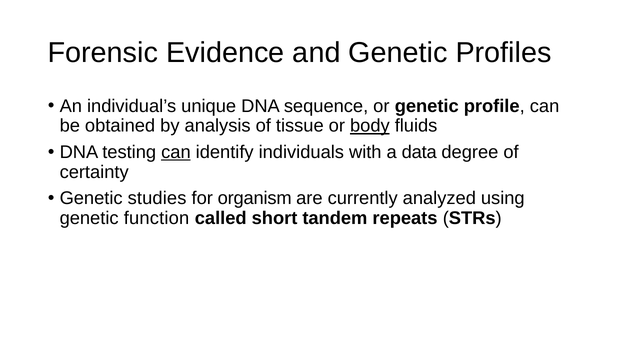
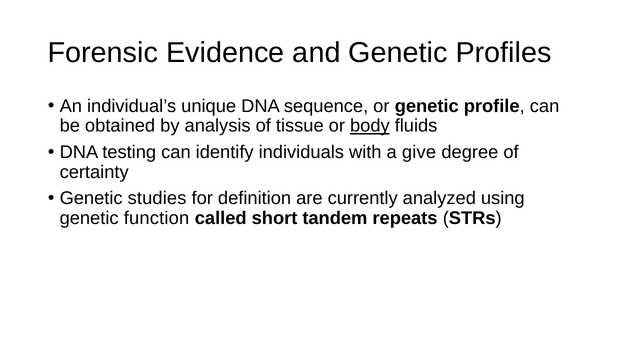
can underline: present -> none (176, 152)
data: data -> give (419, 152)
organism: organism -> definition (255, 198)
